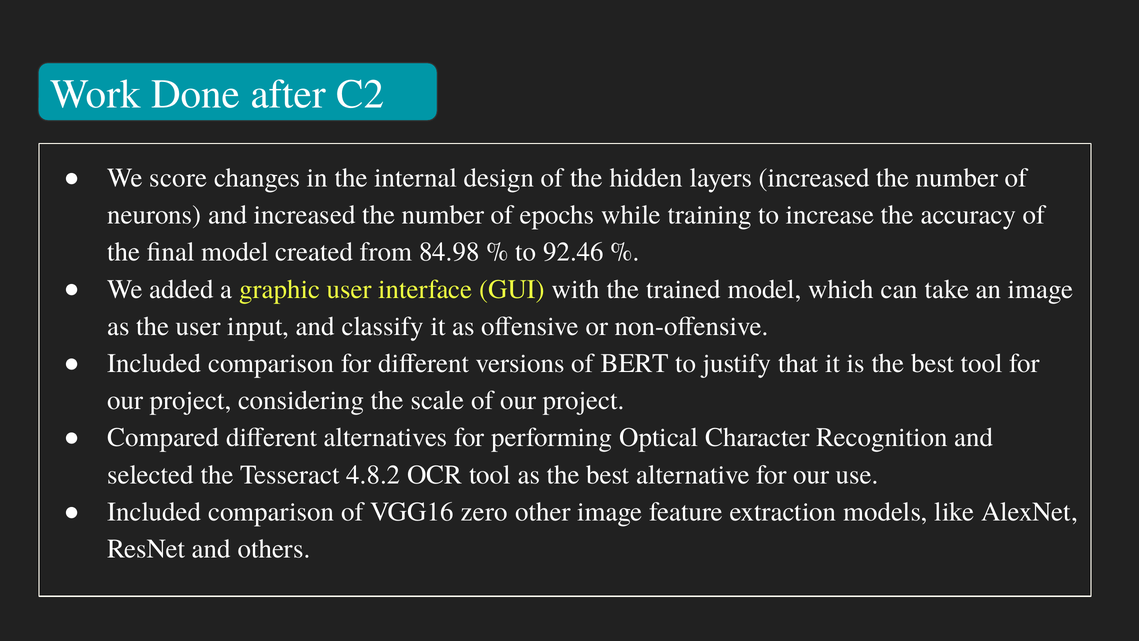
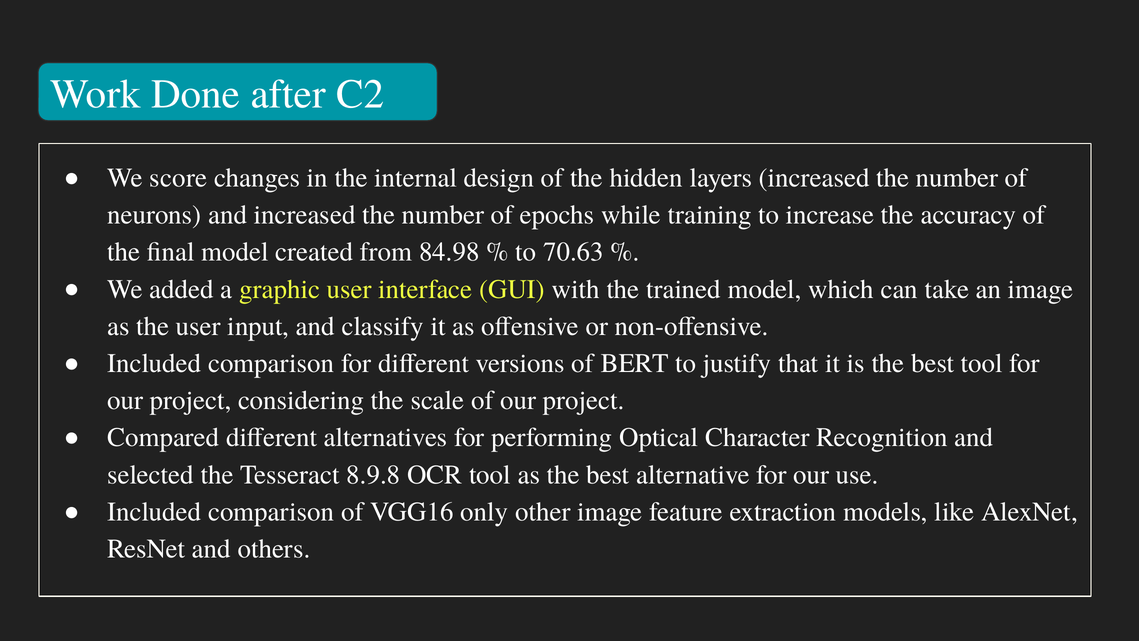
92.46: 92.46 -> 70.63 (573, 252)
4.8.2: 4.8.2 -> 8.9.8 (373, 474)
zero: zero -> only (484, 512)
